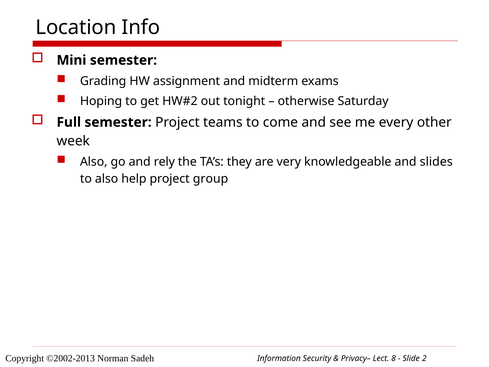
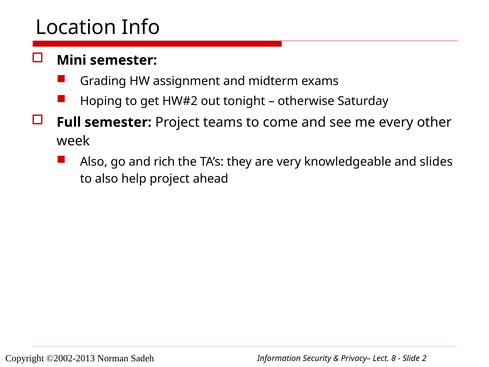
rely: rely -> rich (164, 162)
group: group -> ahead (211, 179)
